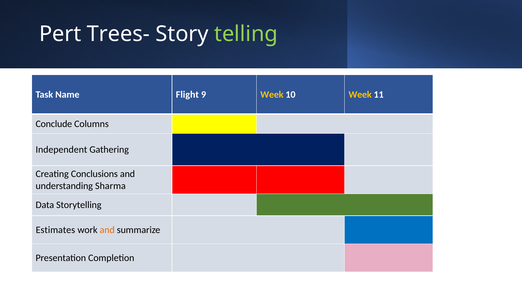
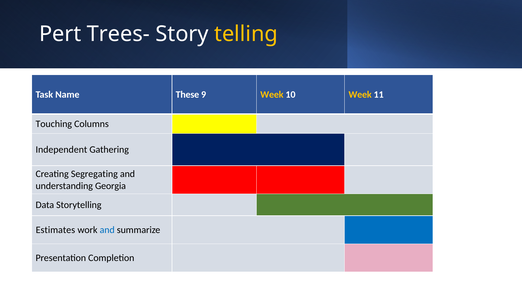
telling colour: light green -> yellow (246, 34)
Flight: Flight -> These (187, 94)
Conclude: Conclude -> Touching (54, 124)
Conclusions: Conclusions -> Segregating (94, 174)
Sharma: Sharma -> Georgia (111, 186)
and colour: orange -> blue (107, 230)
